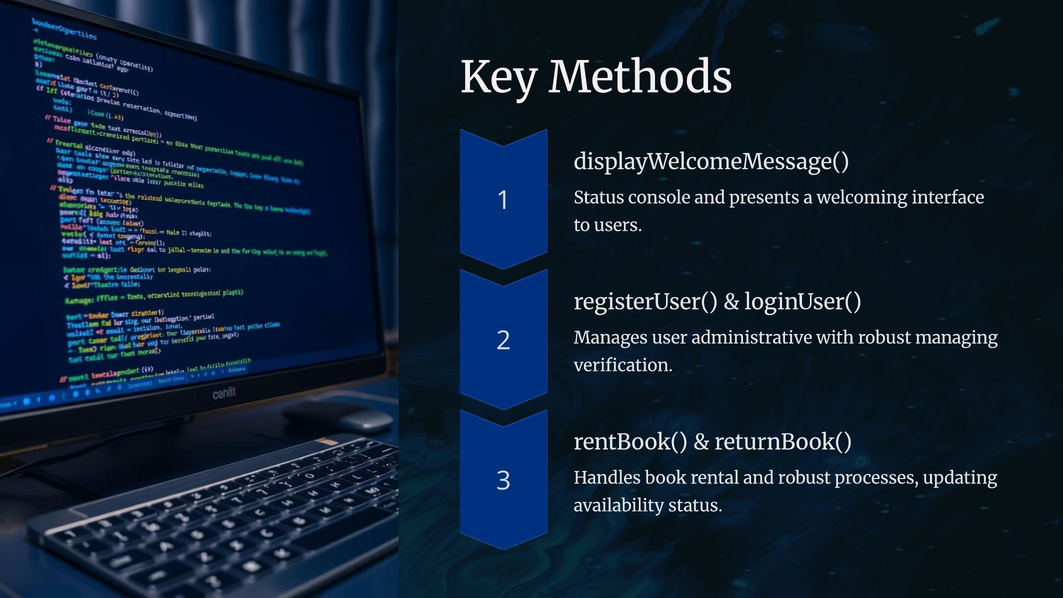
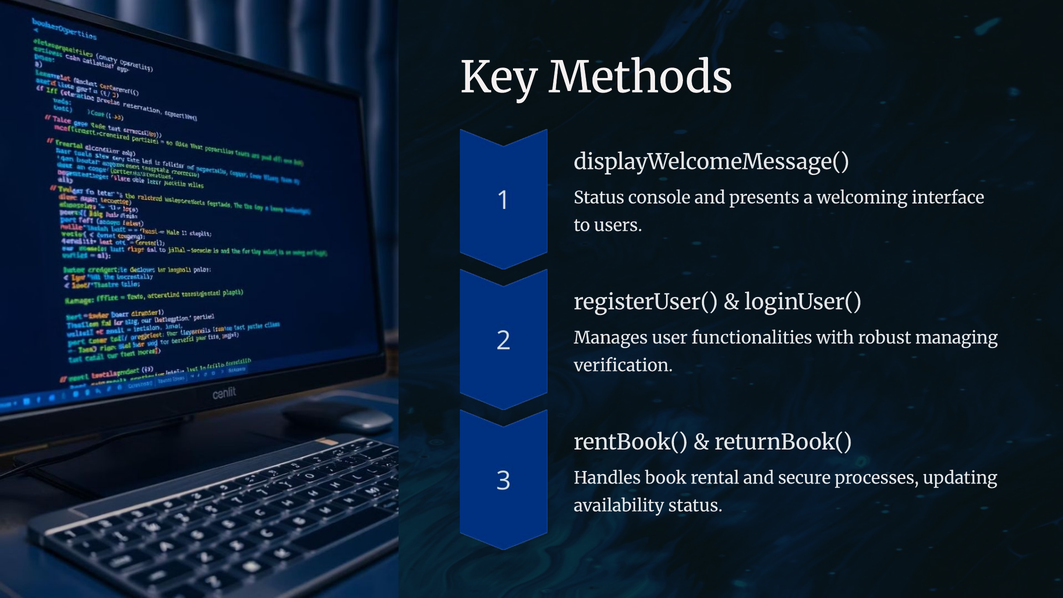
administrative: administrative -> functionalities (752, 338)
and robust: robust -> secure (804, 478)
